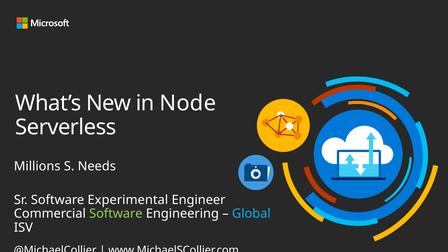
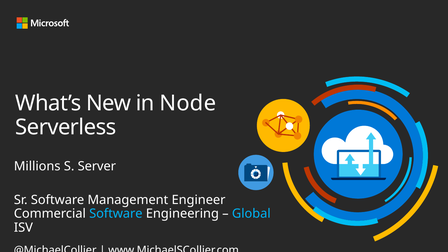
Needs: Needs -> Server (97, 166)
Experimental: Experimental -> Management (128, 200)
Software colour: light green -> light blue (116, 214)
